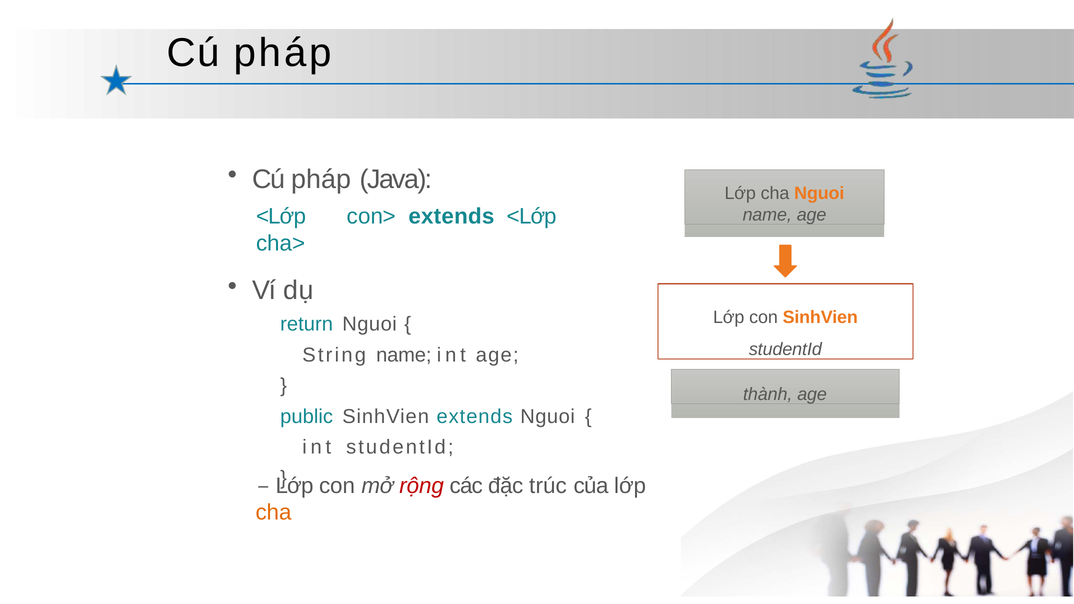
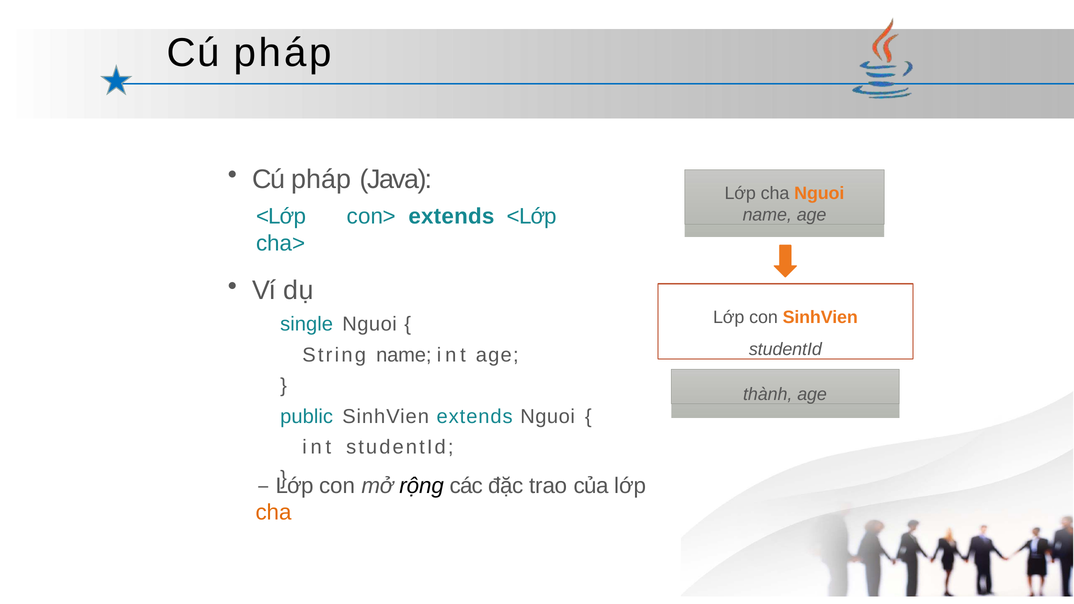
return: return -> single (307, 324)
rộng colour: red -> black (422, 486)
trúc: trúc -> trao (548, 486)
